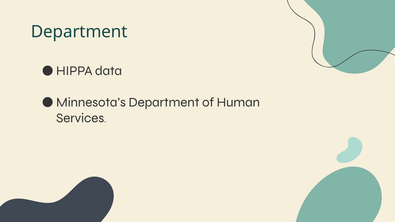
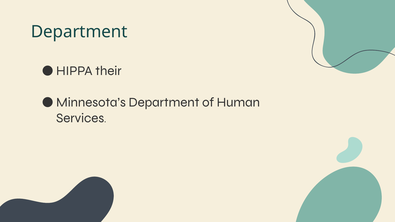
data: data -> their (108, 71)
